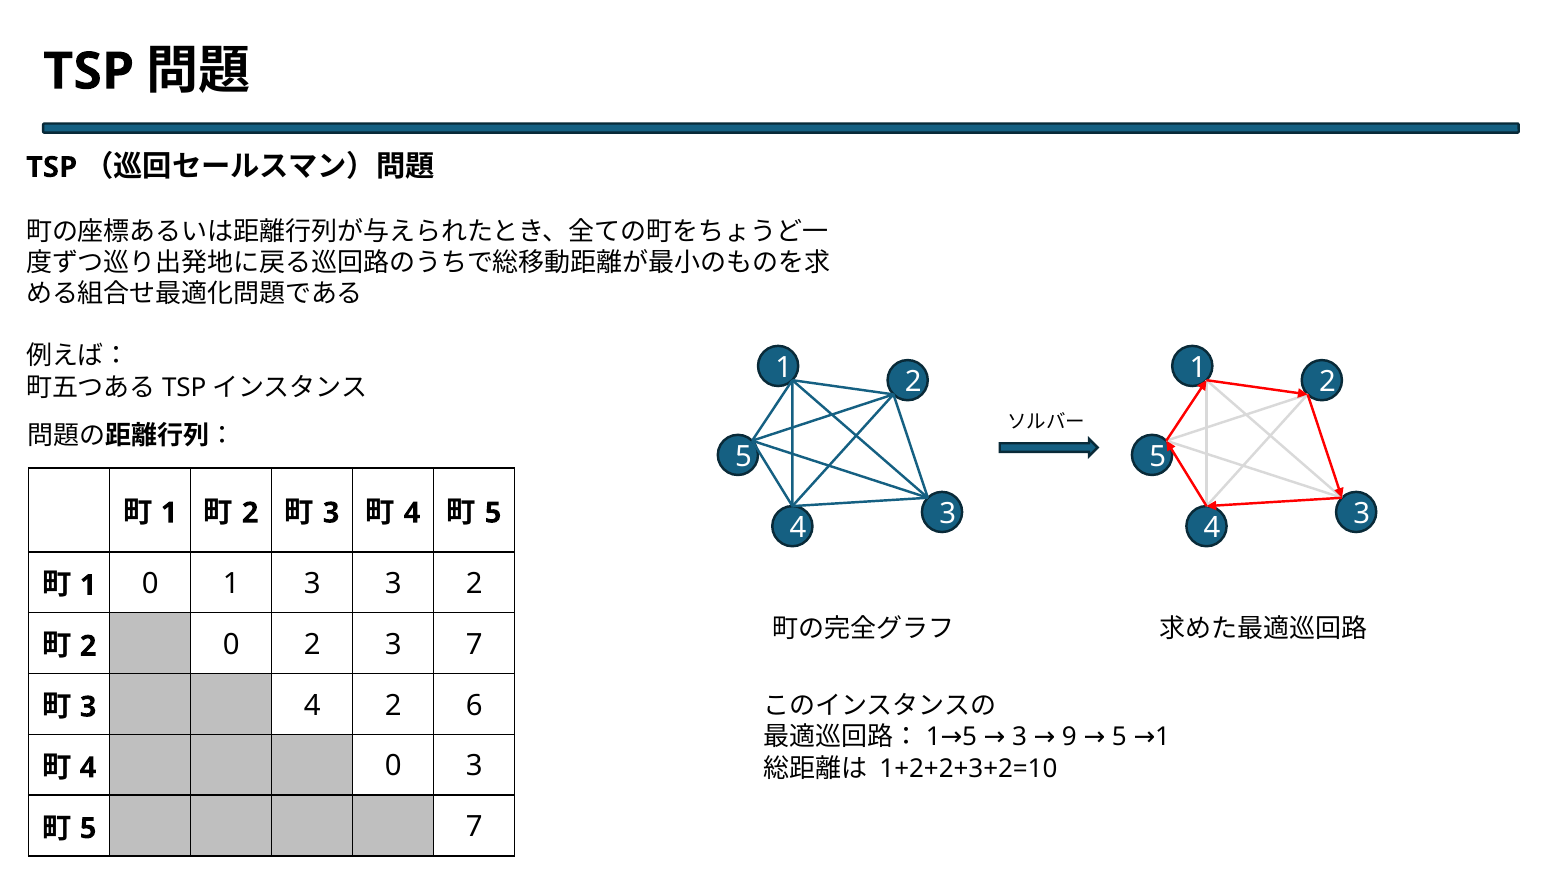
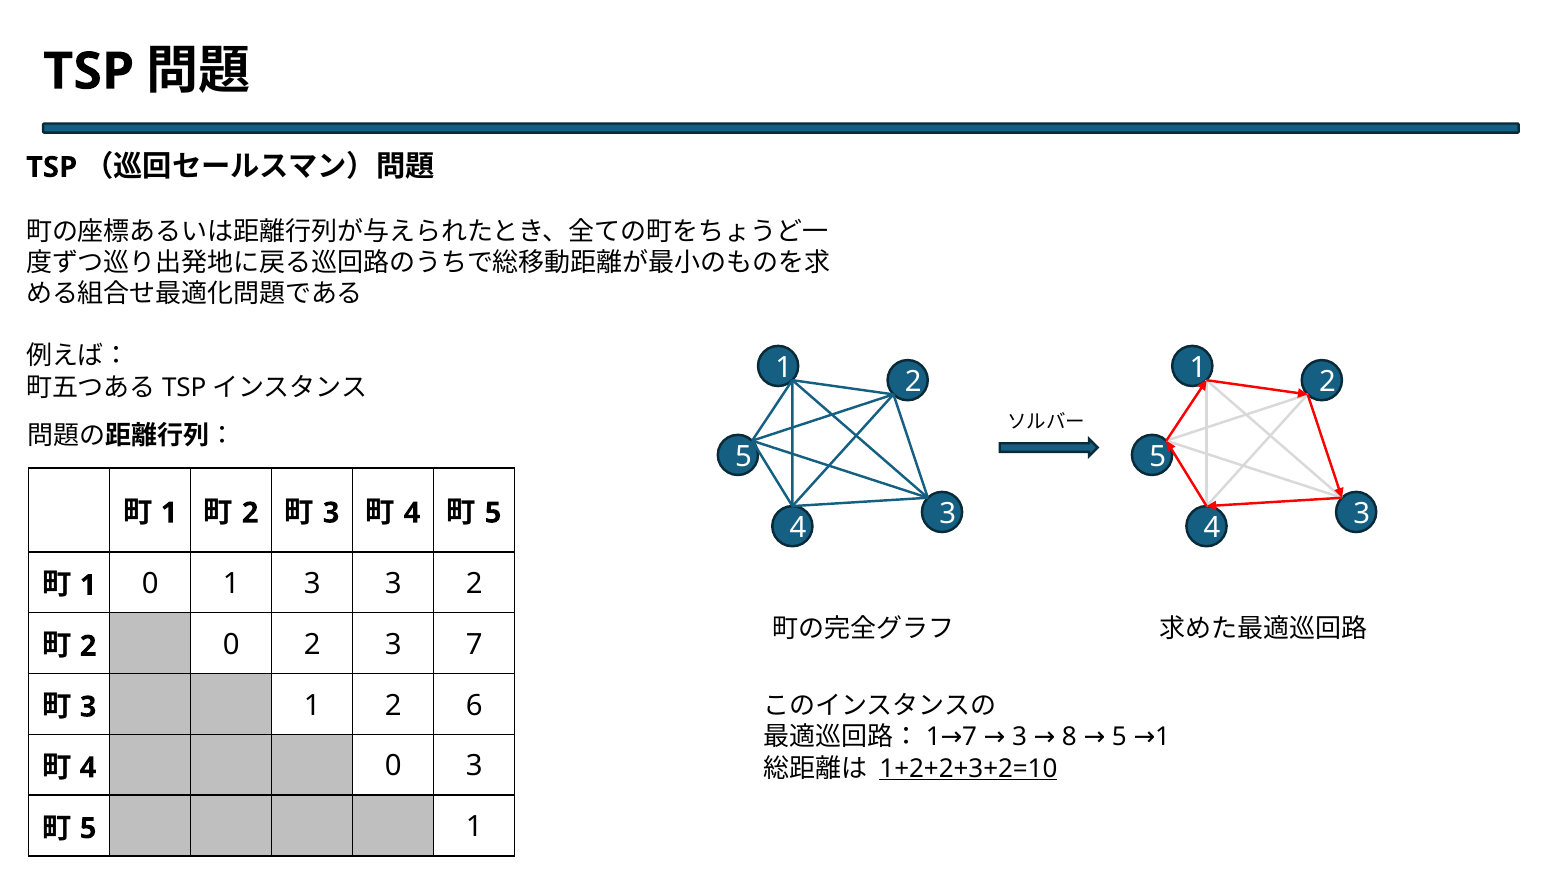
3 4: 4 -> 1 (312, 706)
5: 5 -> 7 (970, 738)
9: 9 -> 8 (1069, 738)
1+2+2+3+2=10 underline: none -> present (968, 769)
7: 7 -> 1 (474, 828)
